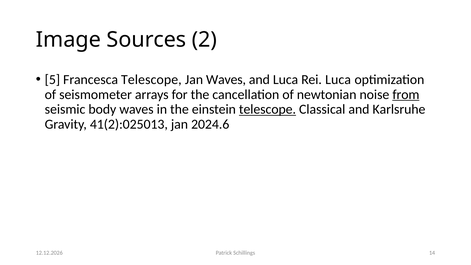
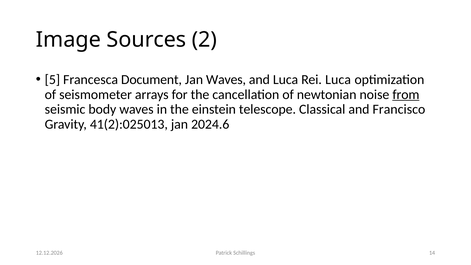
Francesca Telescope: Telescope -> Document (151, 80)
telescope underline: present -> none (267, 109)
Karlsruhe: Karlsruhe -> Francisco (399, 109)
